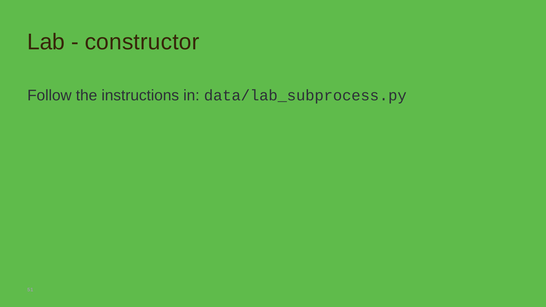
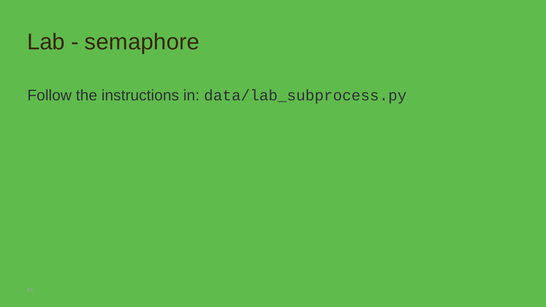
constructor: constructor -> semaphore (142, 42)
